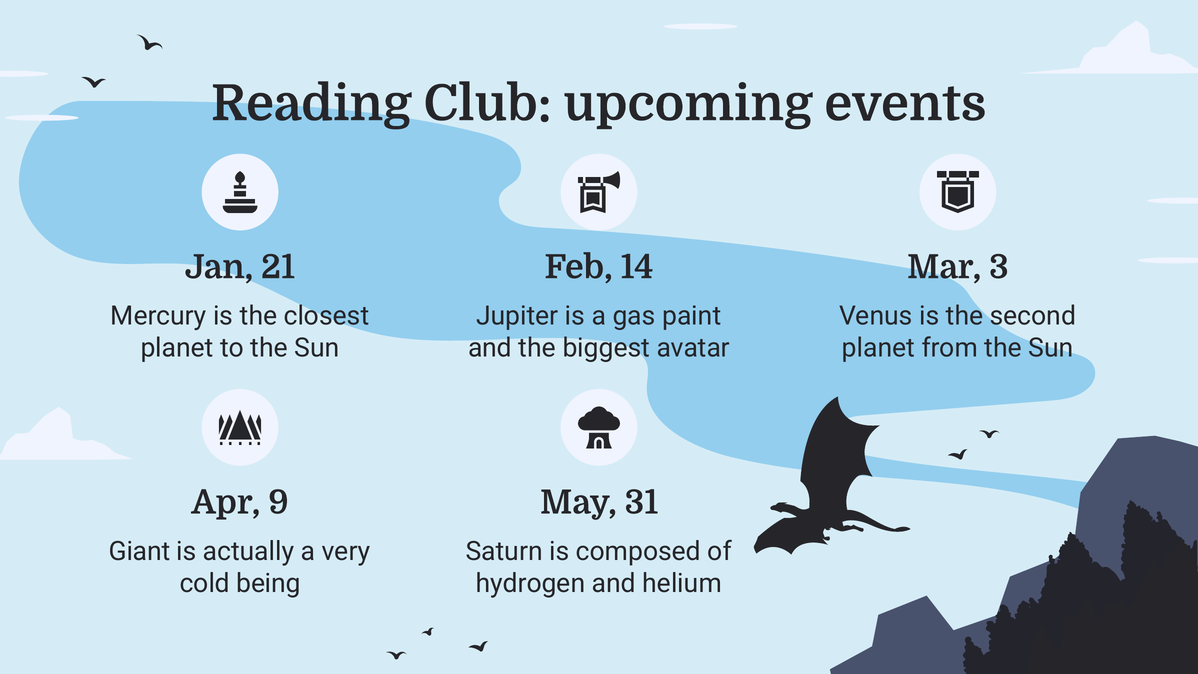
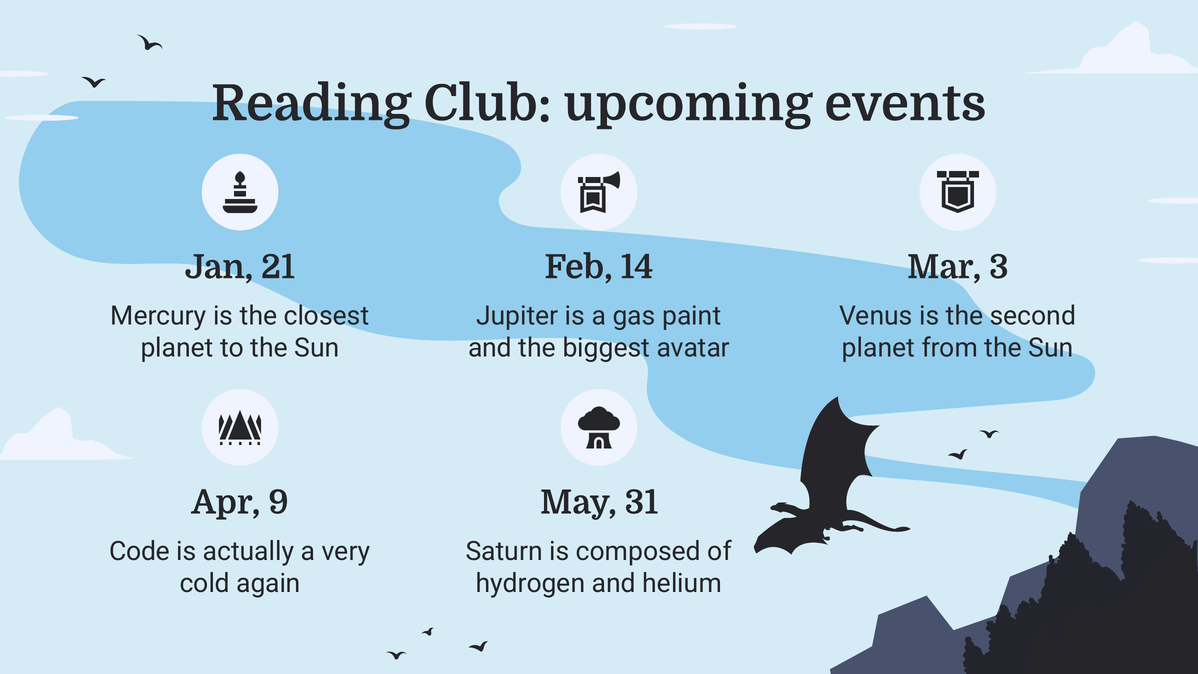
Giant: Giant -> Code (140, 551)
being: being -> again (268, 583)
